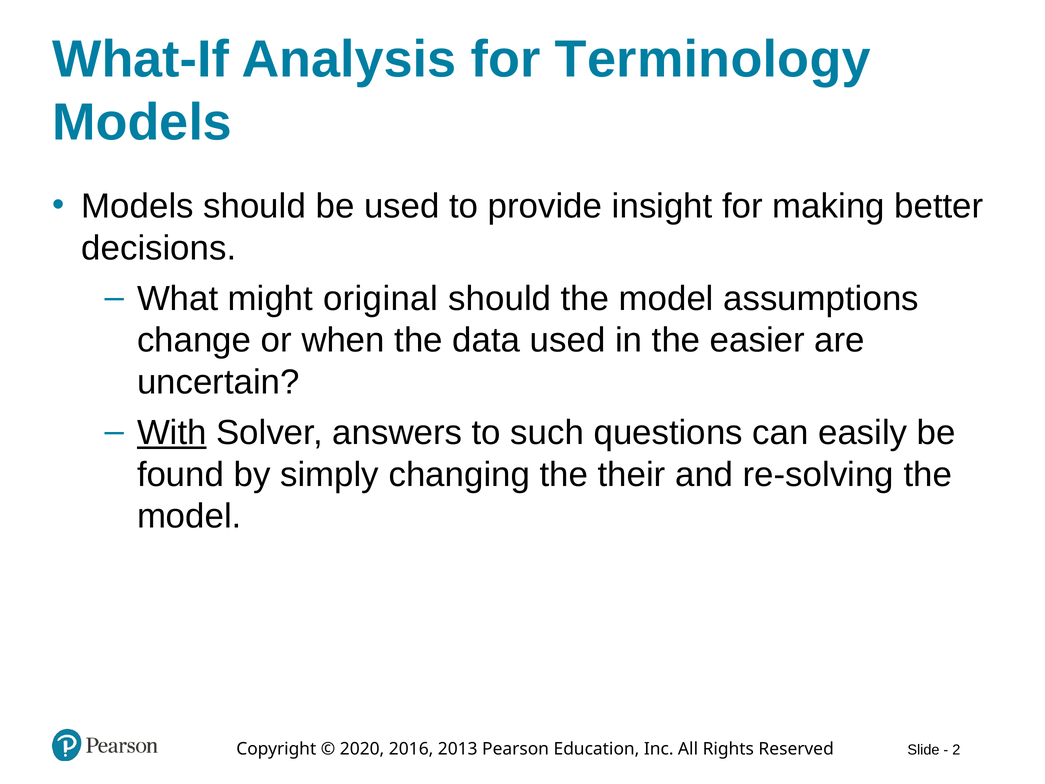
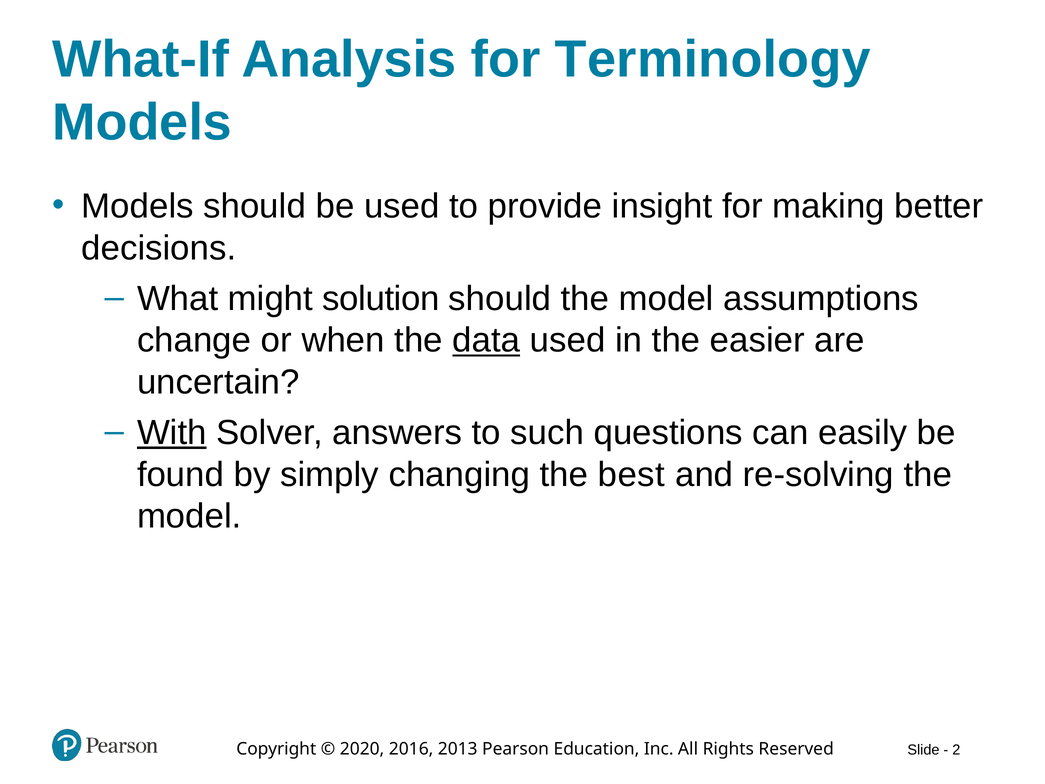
original: original -> solution (381, 299)
data underline: none -> present (486, 340)
their: their -> best (631, 474)
